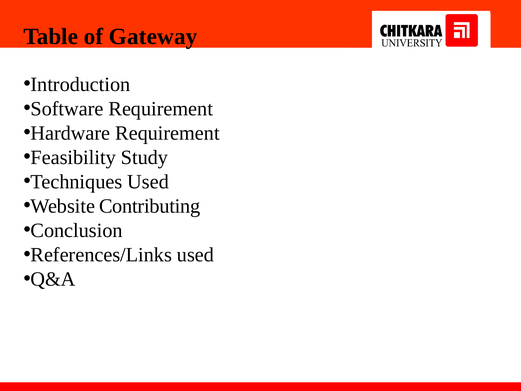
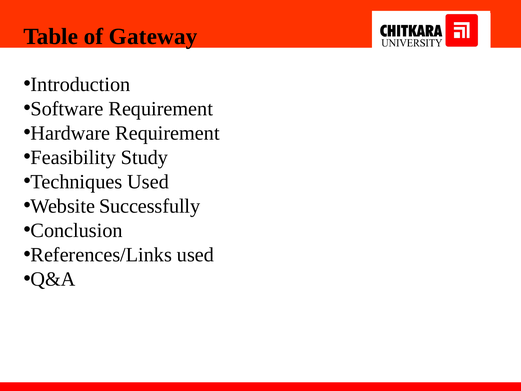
Contributing: Contributing -> Successfully (150, 206)
